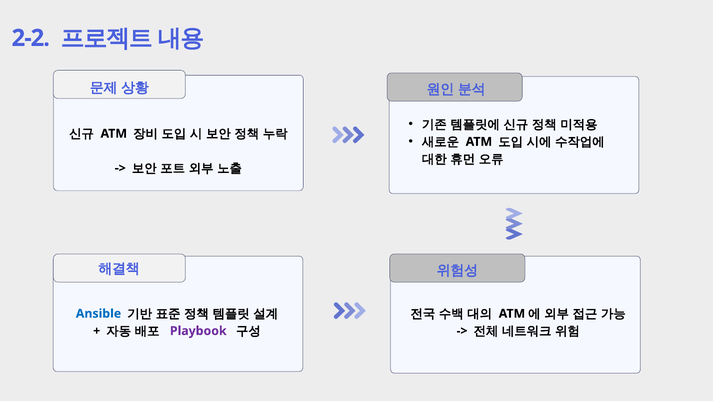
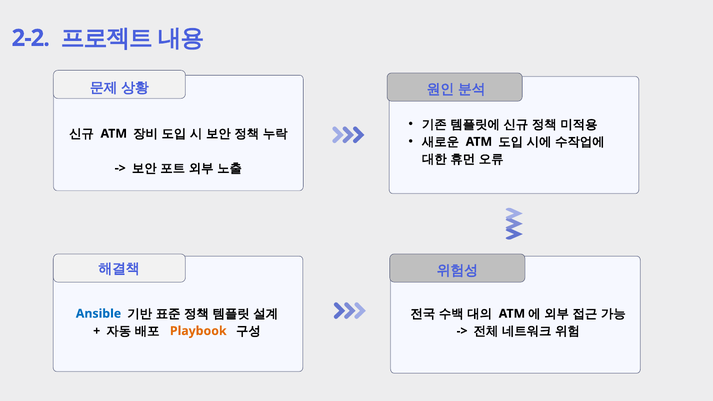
Playbook colour: purple -> orange (198, 331)
